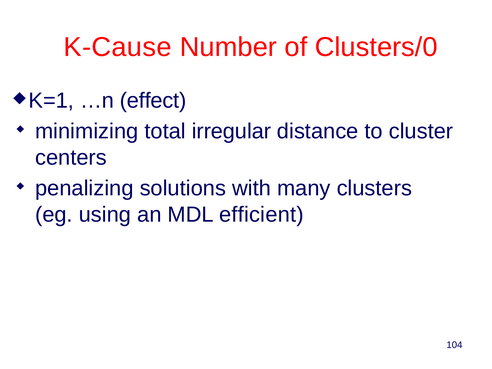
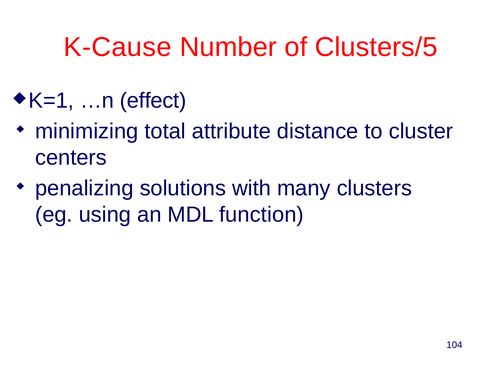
Clusters/0: Clusters/0 -> Clusters/5 (376, 47)
irregular: irregular -> attribute (231, 131)
efficient: efficient -> function (261, 214)
